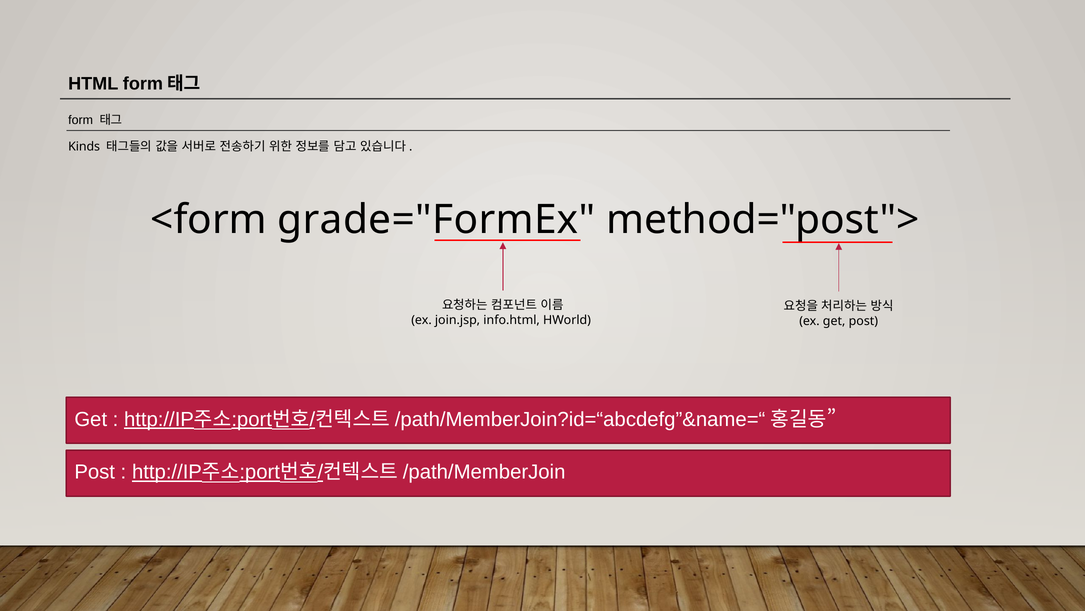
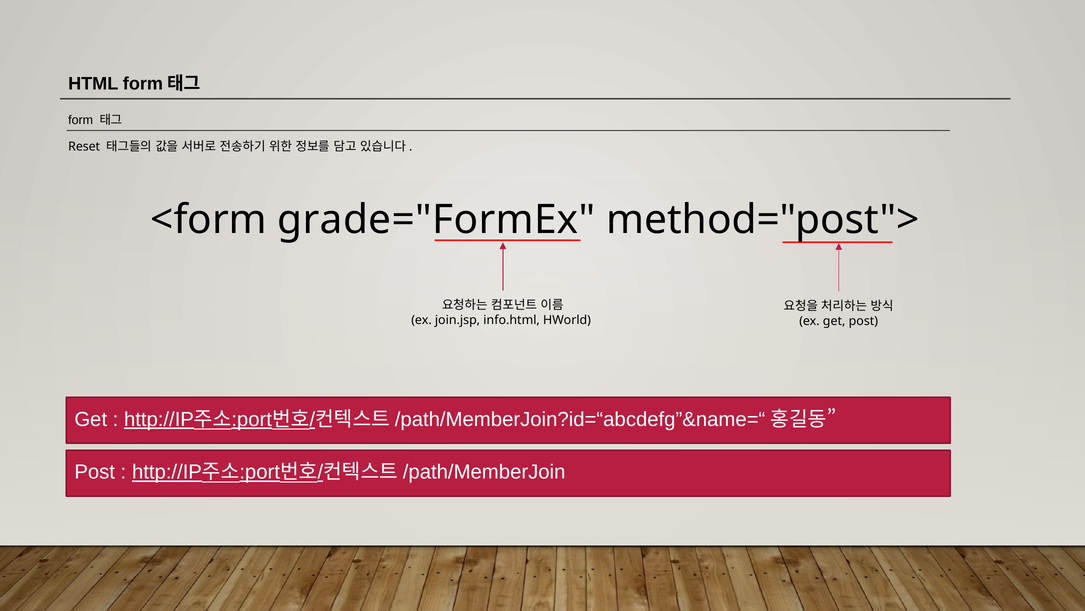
Kinds: Kinds -> Reset (84, 147)
